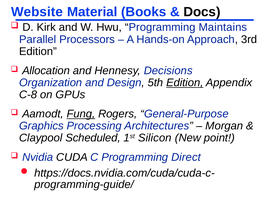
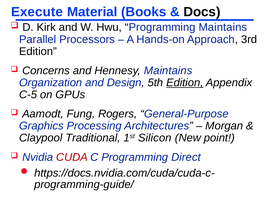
Website: Website -> Execute (37, 12)
Allocation: Allocation -> Concerns (46, 71)
Hennesy Decisions: Decisions -> Maintains (168, 71)
C-8: C-8 -> C-5 (28, 95)
Fung underline: present -> none (81, 114)
Scheduled: Scheduled -> Traditional (93, 138)
CUDA colour: black -> red (72, 157)
